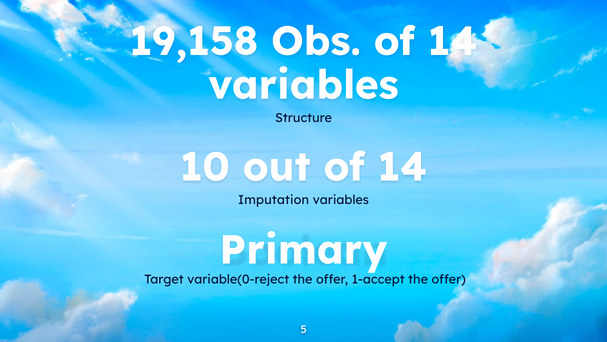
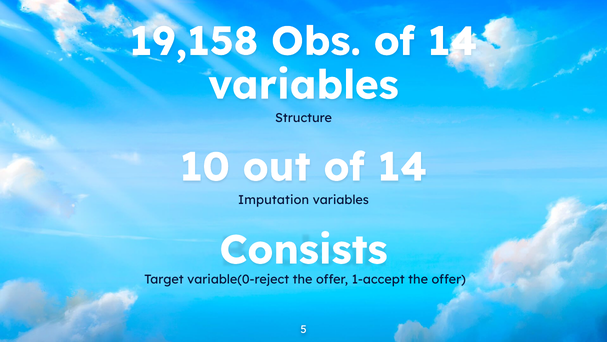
Primary: Primary -> Consists (304, 250)
